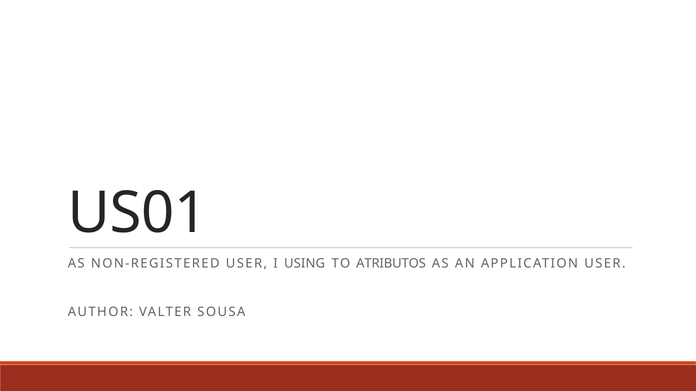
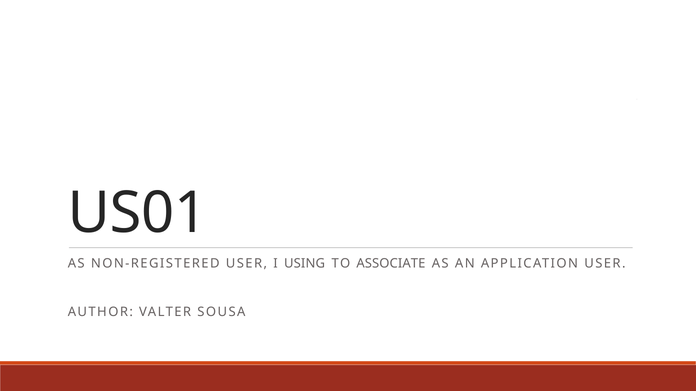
ATRIBUTOS: ATRIBUTOS -> ASSOCIATE (391, 264)
